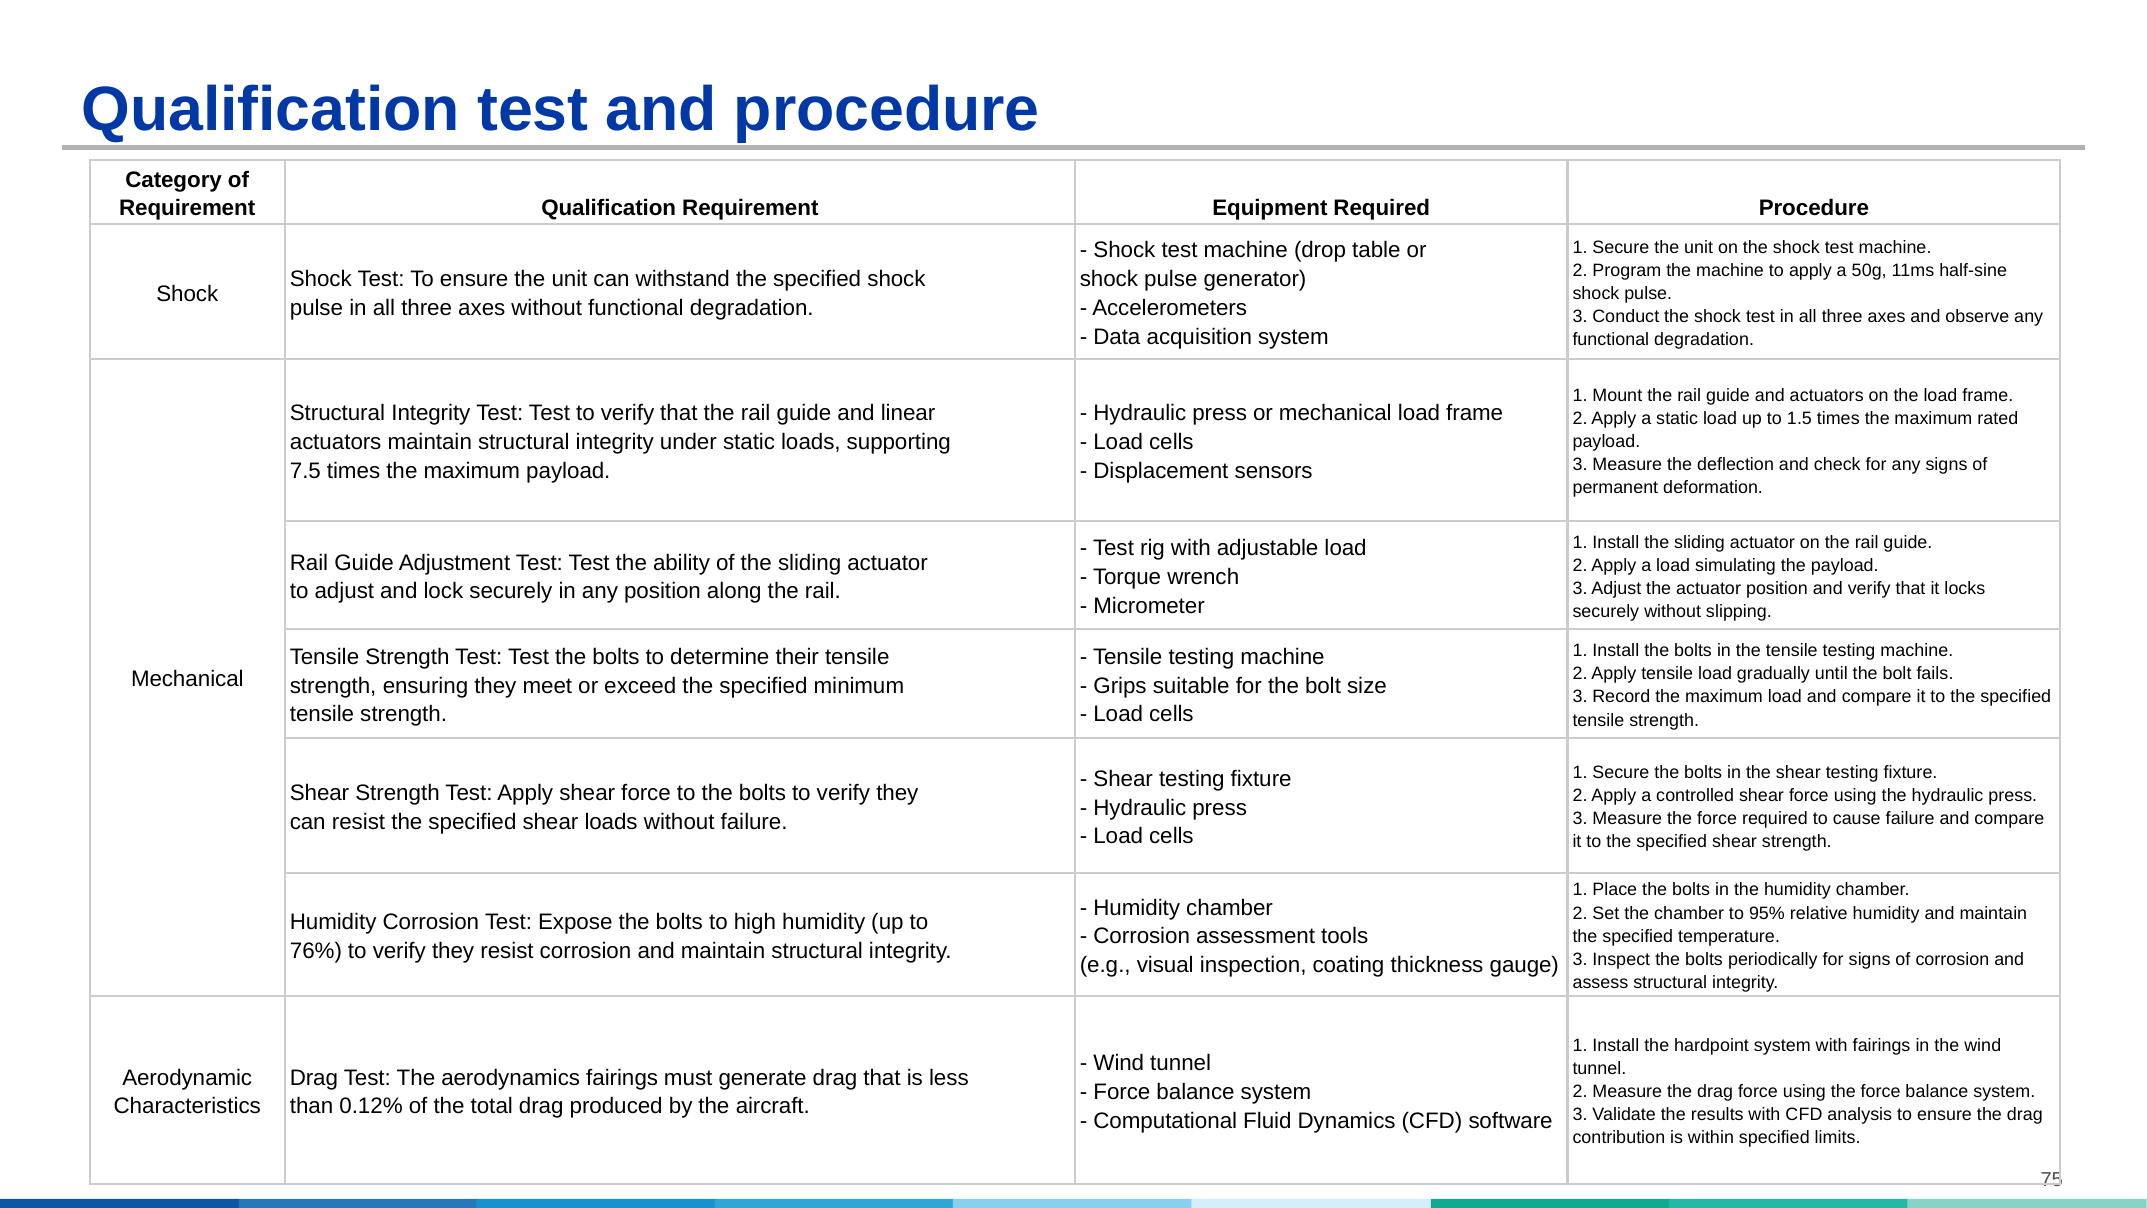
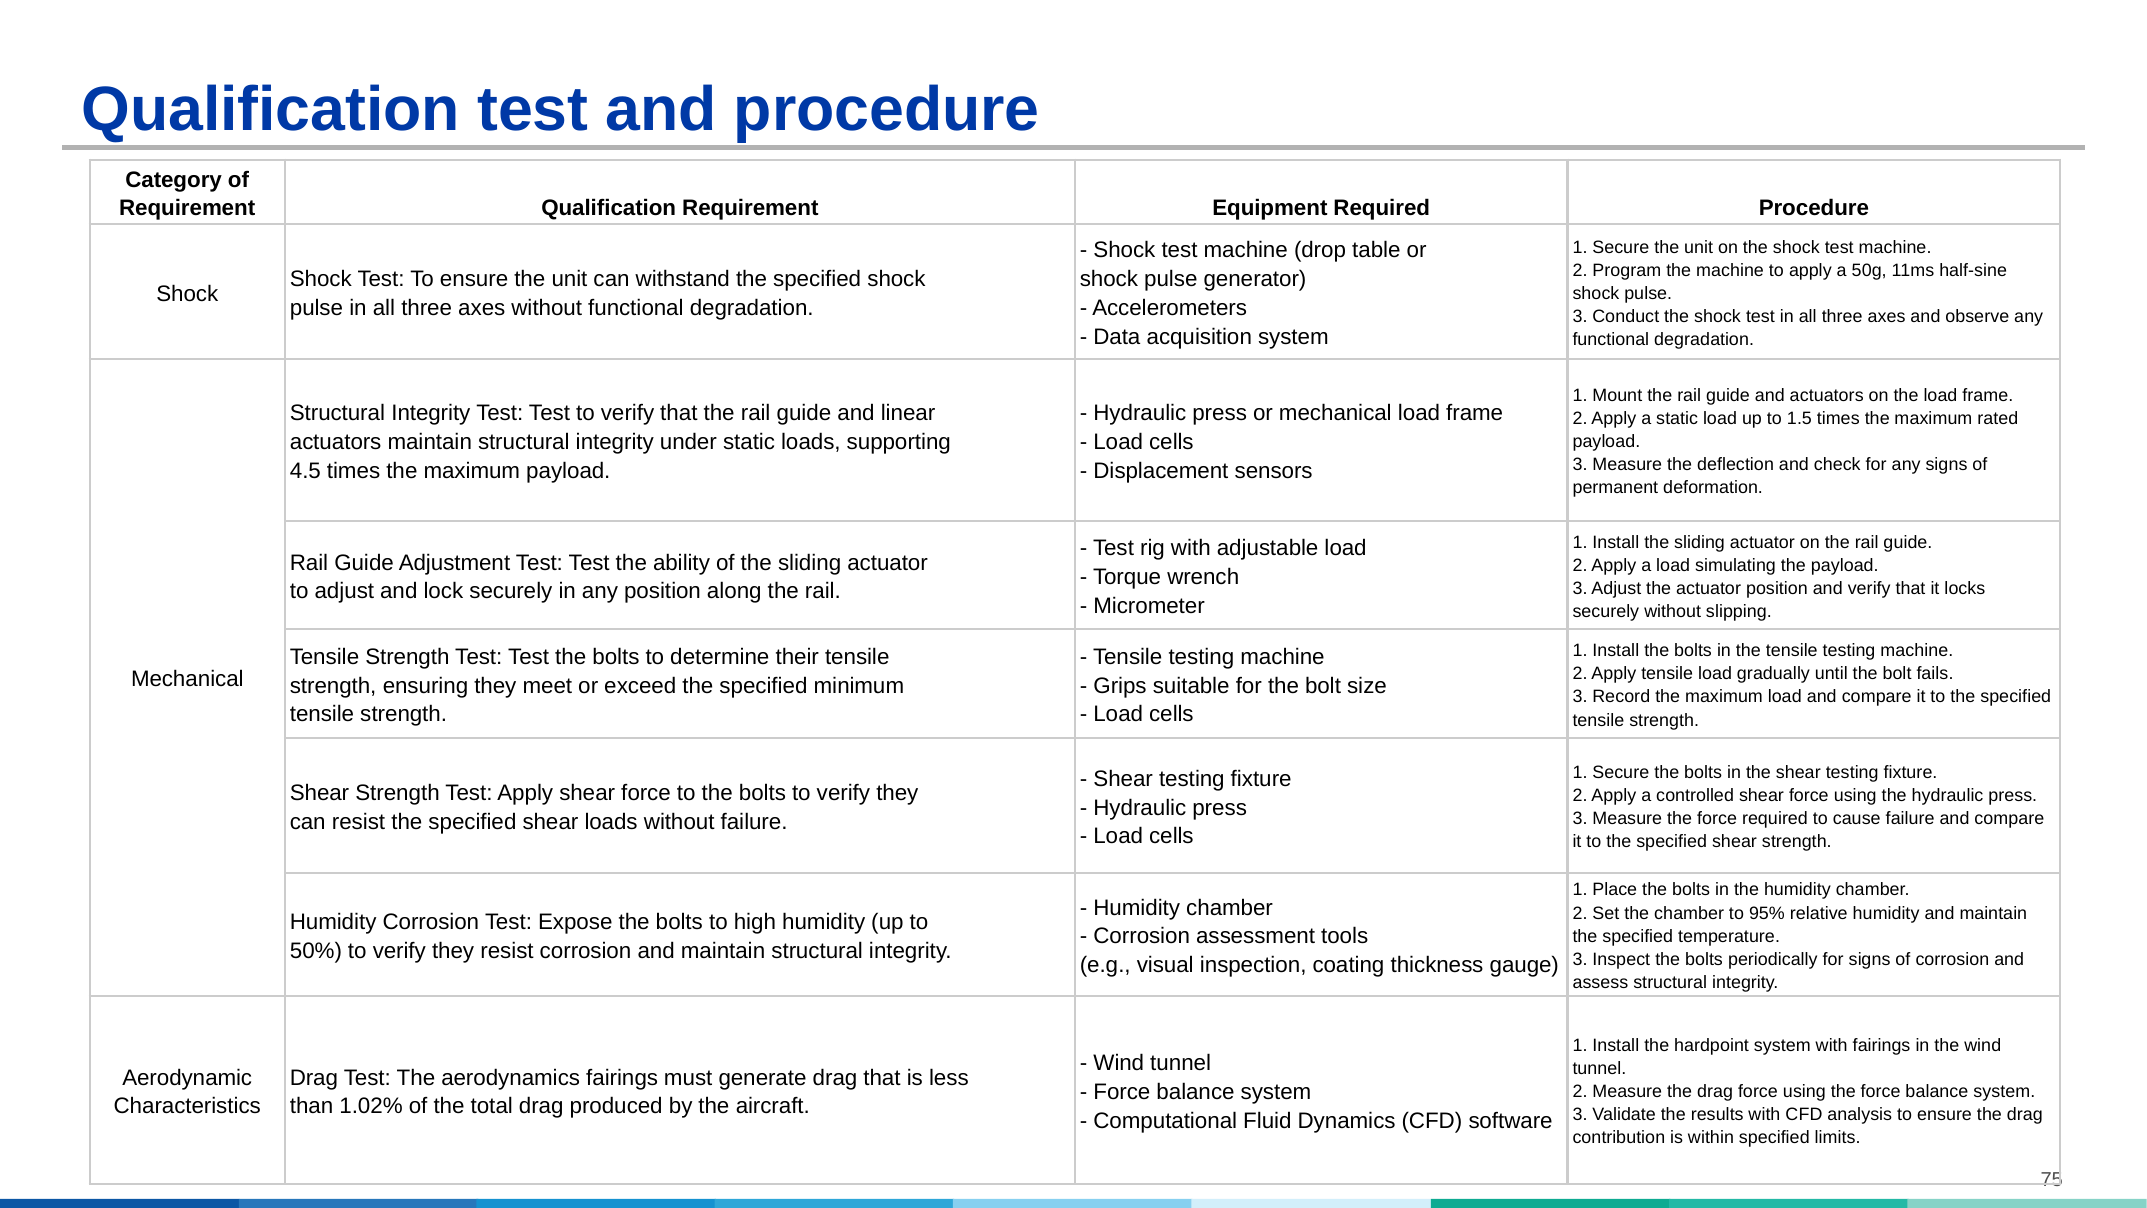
7.5: 7.5 -> 4.5 (305, 471)
76%: 76% -> 50% (316, 951)
0.12%: 0.12% -> 1.02% (371, 1106)
